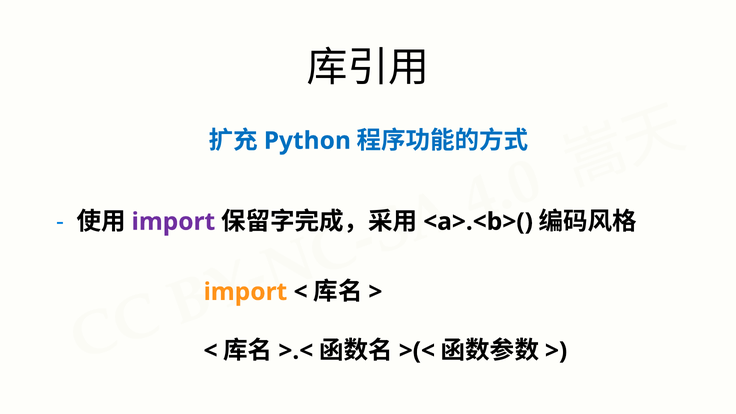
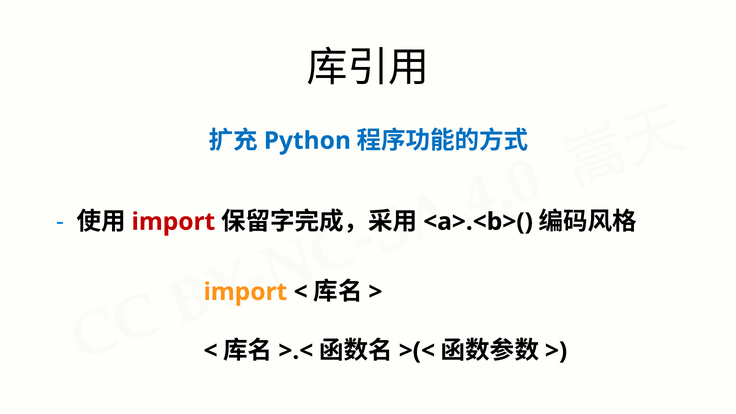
import colour: purple -> red (173, 222)
